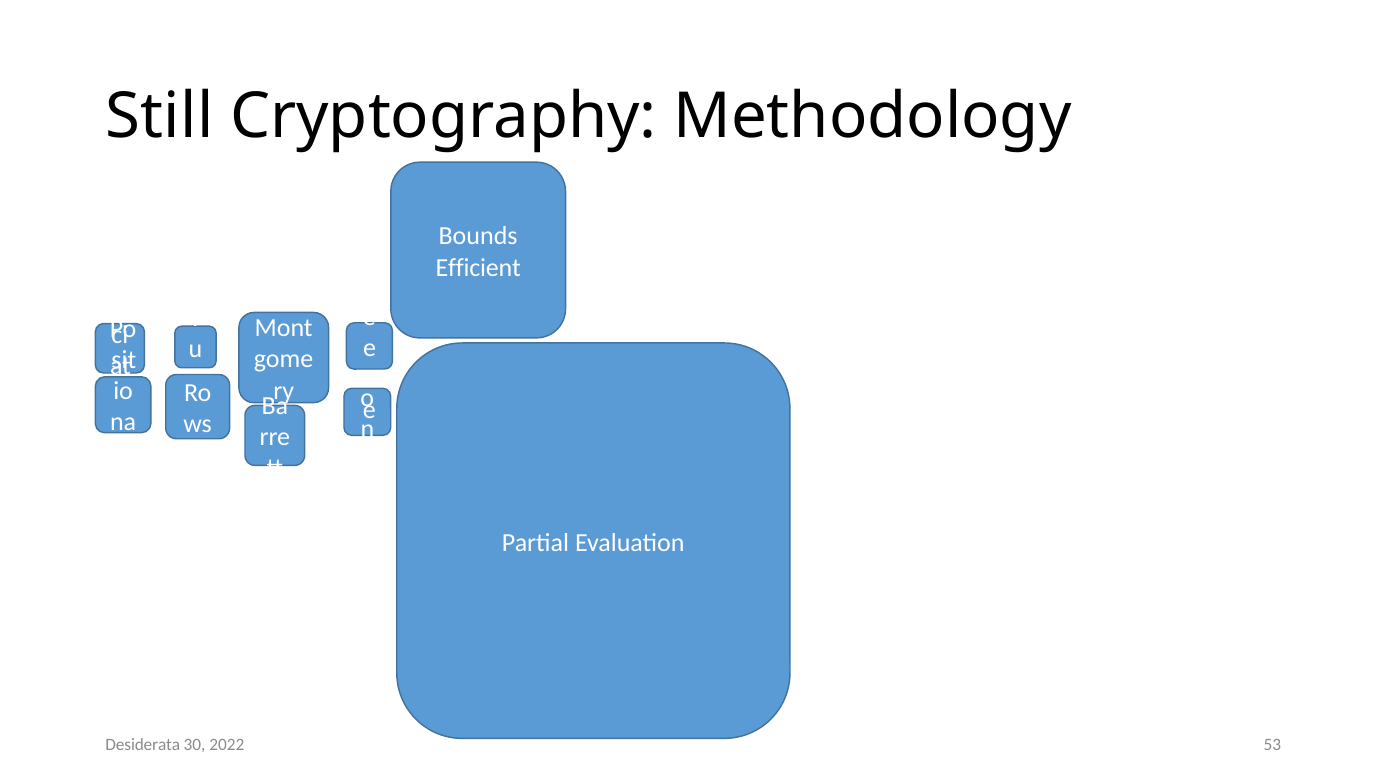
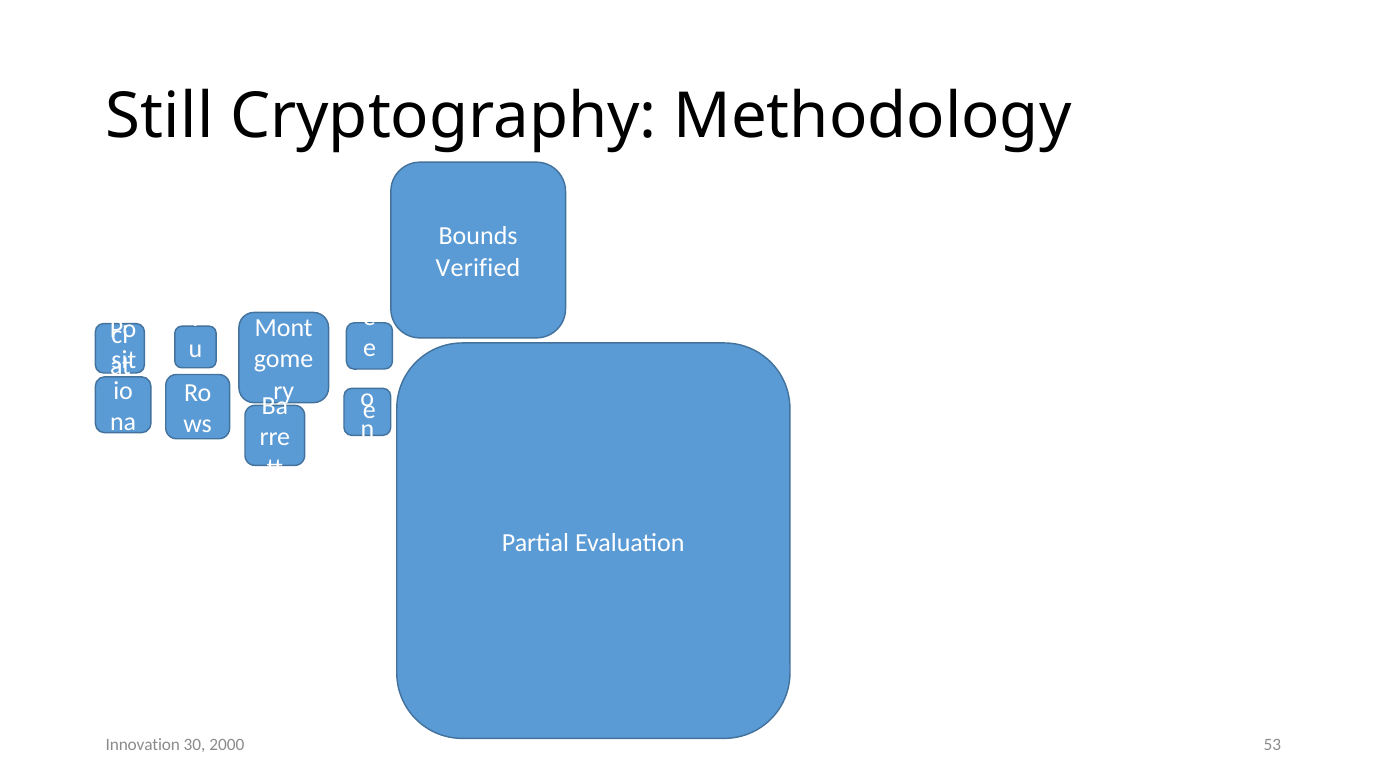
Efficient: Efficient -> Verified (478, 267)
Desiderata: Desiderata -> Innovation (143, 745)
2022: 2022 -> 2000 (227, 745)
